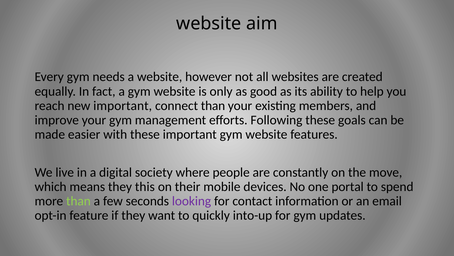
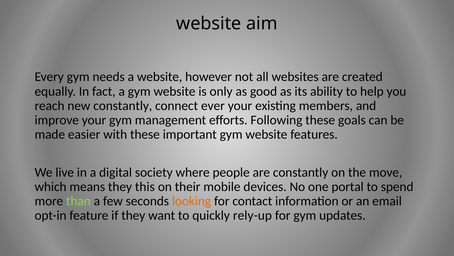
new important: important -> constantly (123, 105)
connect than: than -> ever (213, 105)
looking colour: purple -> orange (192, 201)
into-up: into-up -> rely-up (252, 215)
